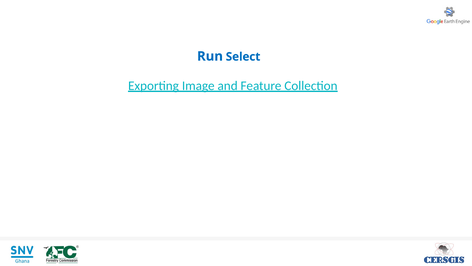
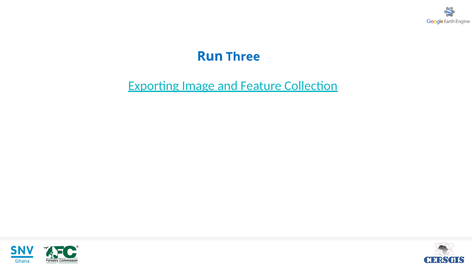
Select: Select -> Three (243, 57)
